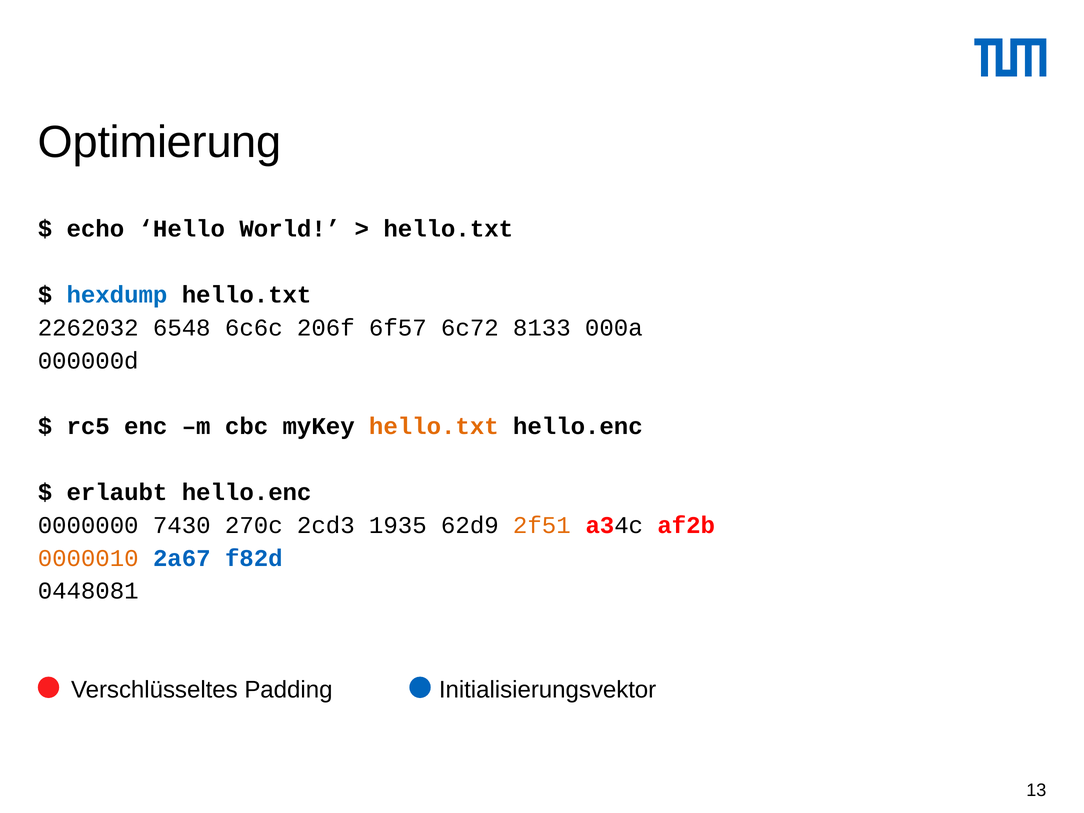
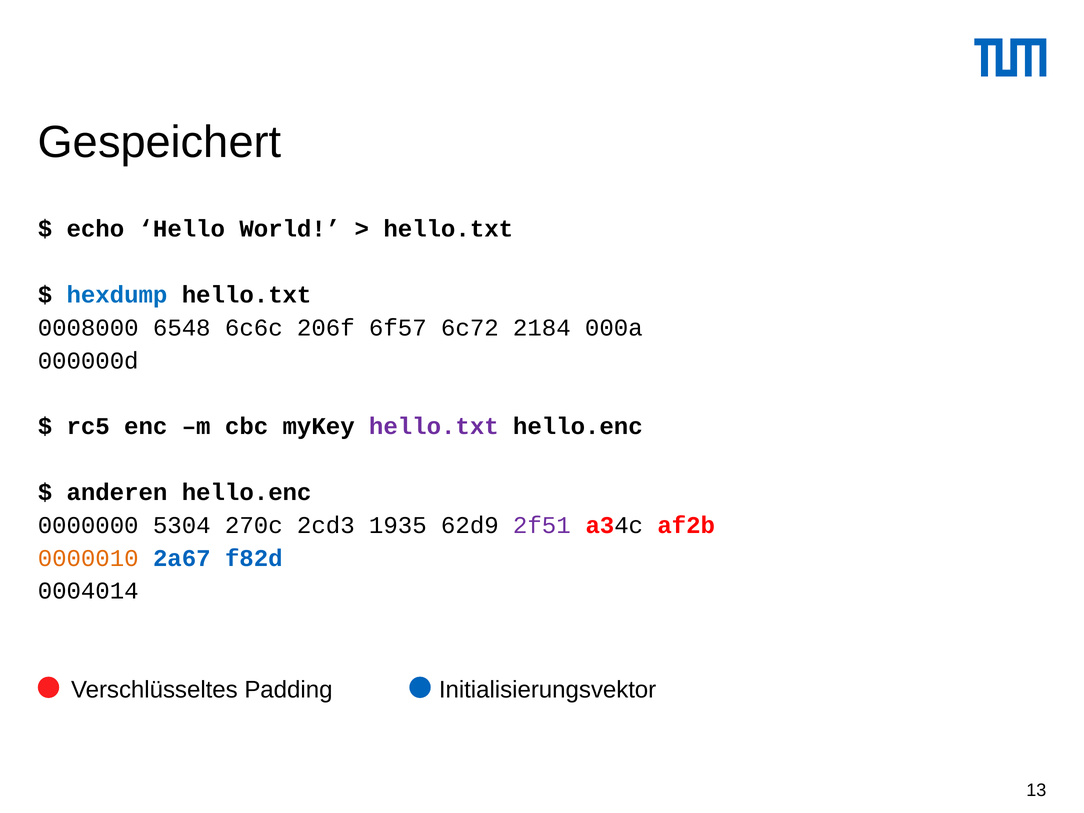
Optimierung: Optimierung -> Gespeichert (160, 142)
2262032: 2262032 -> 0008000 (88, 328)
8133: 8133 -> 2184 (542, 328)
hello.txt colour: orange -> purple (434, 426)
erlaubt: erlaubt -> anderen (117, 492)
7430: 7430 -> 5304 (182, 525)
2f51 colour: orange -> purple (542, 525)
0448081: 0448081 -> 0004014 (88, 591)
